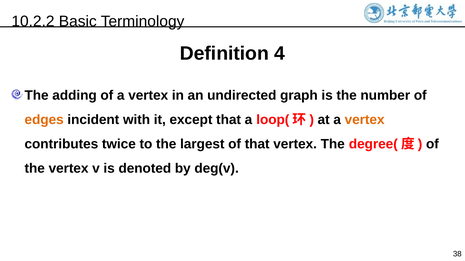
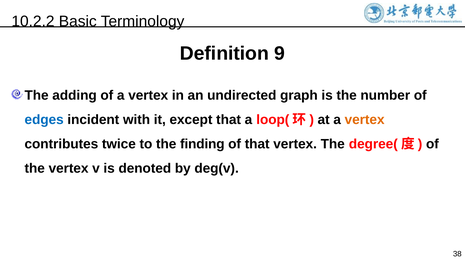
4: 4 -> 9 (280, 54)
edges colour: orange -> blue (44, 120)
largest: largest -> finding (202, 144)
